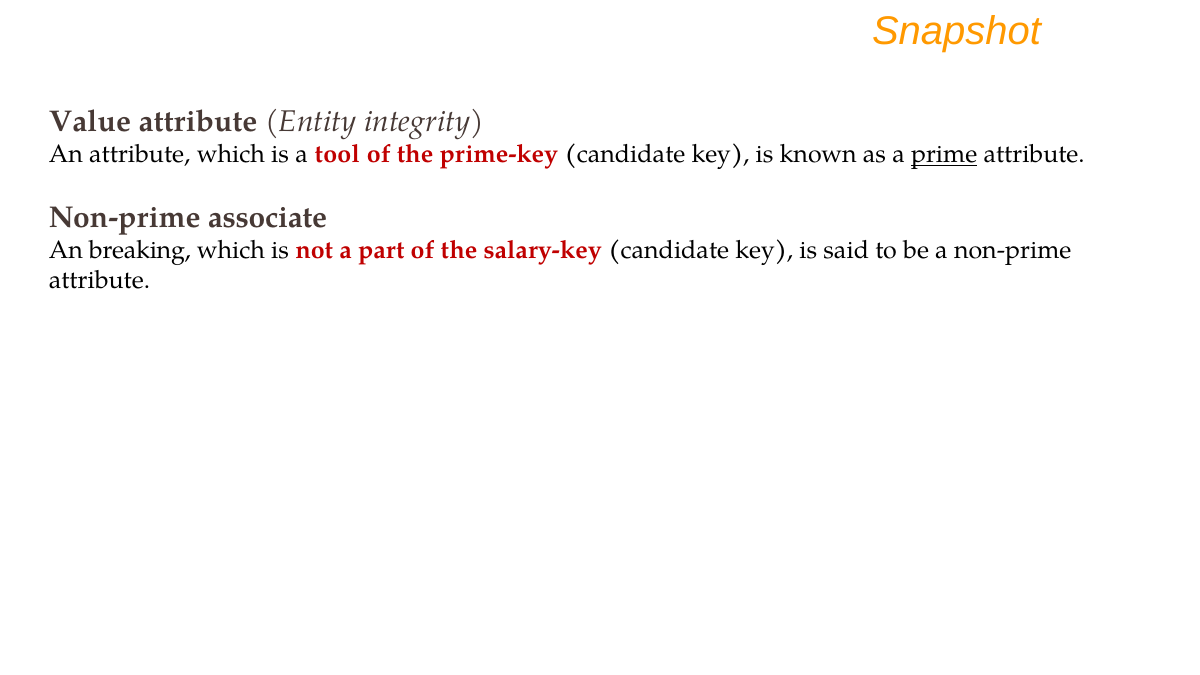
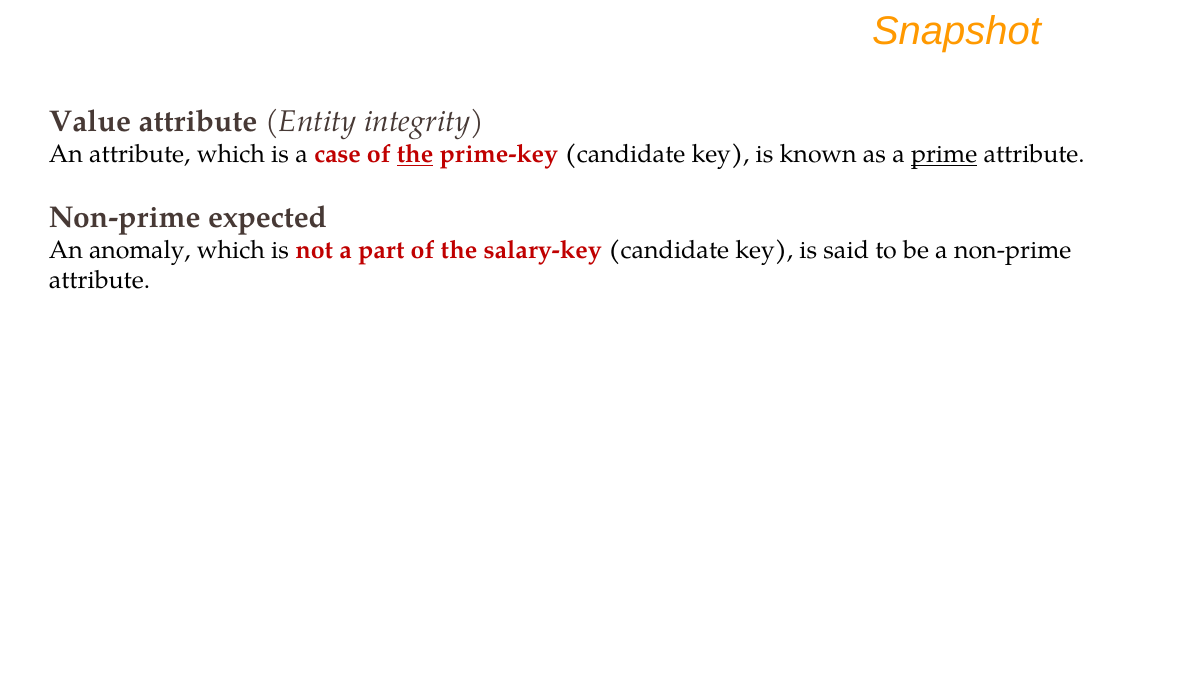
tool: tool -> case (338, 155)
the underline: none -> present (415, 155)
associate: associate -> expected (267, 218)
breaking: breaking -> anomaly (140, 251)
